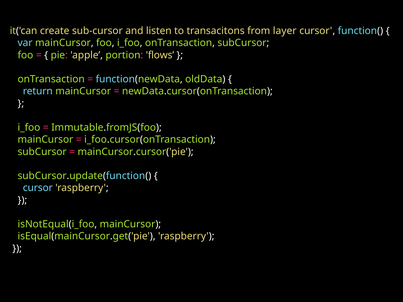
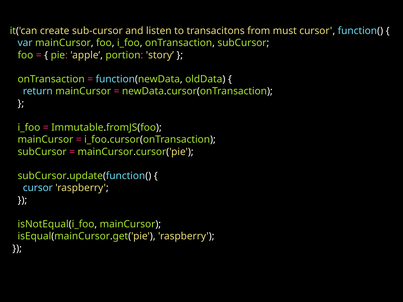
layer: layer -> must (285, 31)
flows: flows -> story (160, 55)
